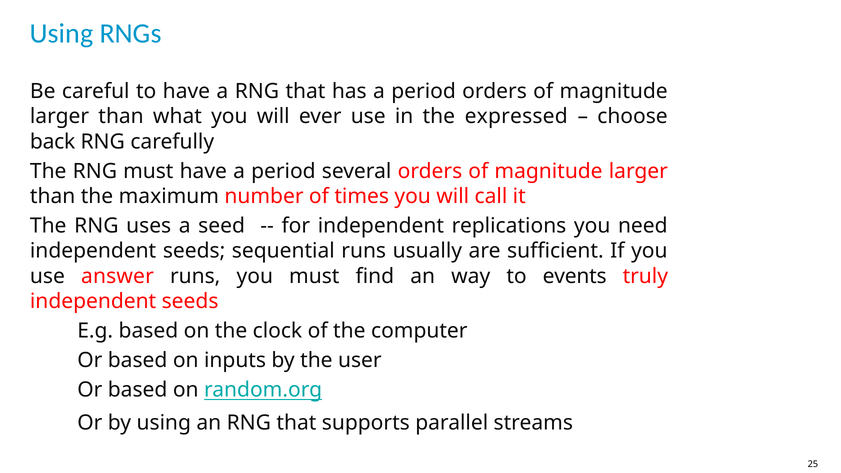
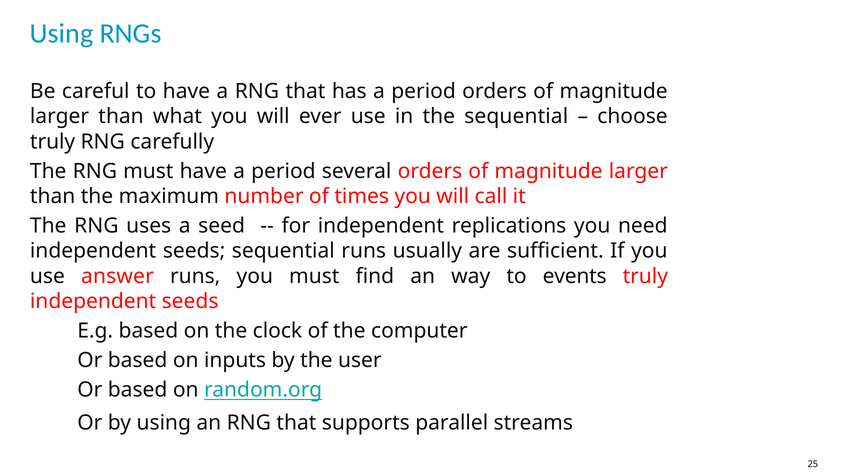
the expressed: expressed -> sequential (516, 117)
back: back -> truly (53, 142)
